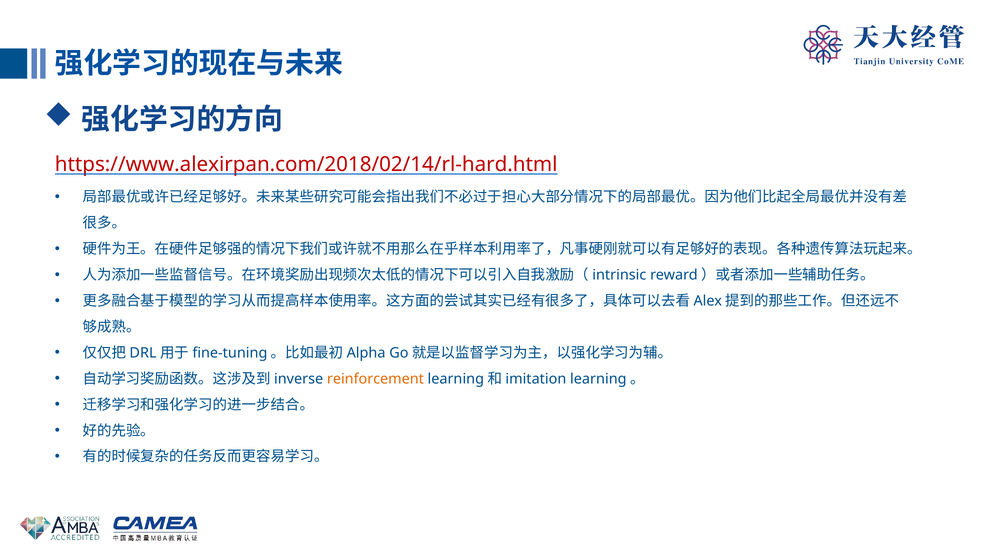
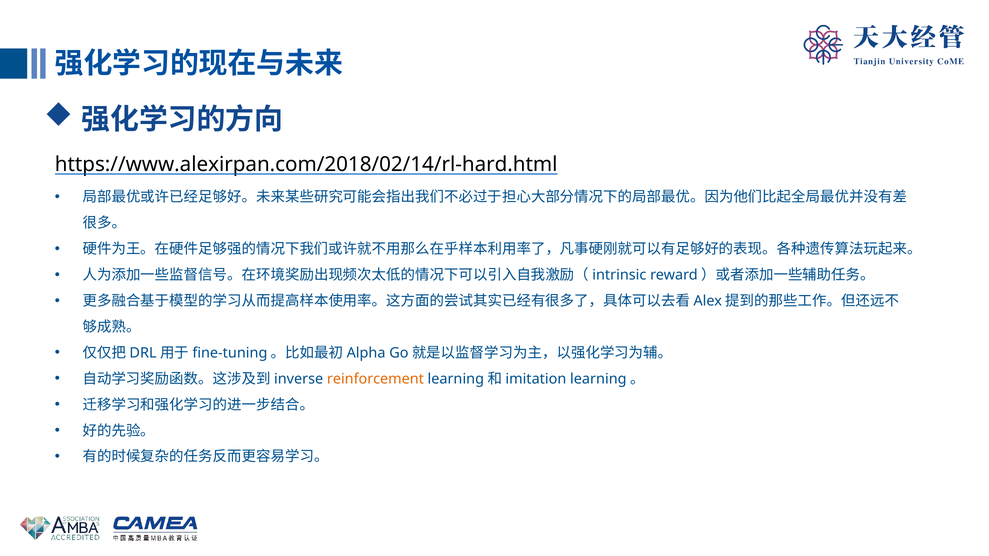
https://www.alexirpan.com/2018/02/14/rl-hard.html colour: red -> black (306, 165)
